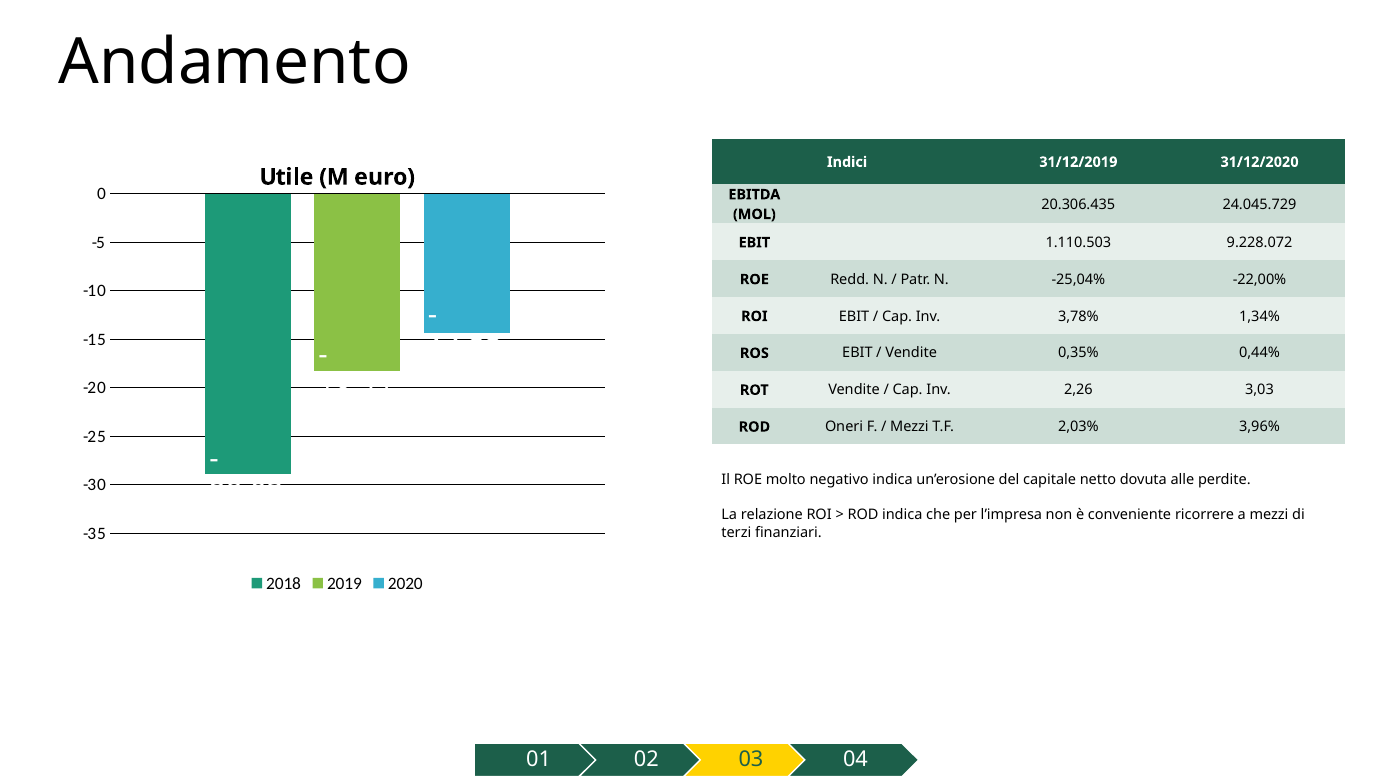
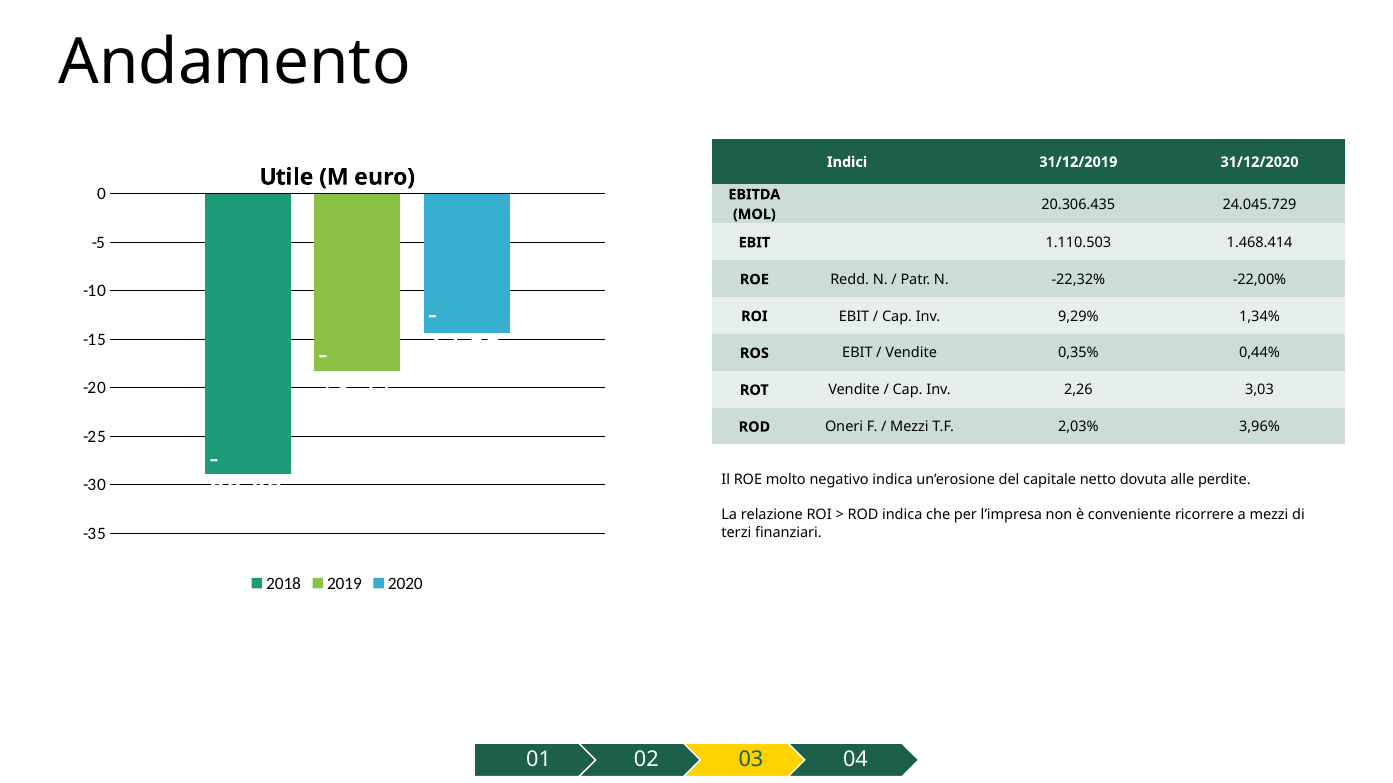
9.228.072: 9.228.072 -> 1.468.414 (1260, 243)
-25,04%: -25,04% -> -22,32% (1078, 280)
3,78%: 3,78% -> 9,29% (1078, 317)
